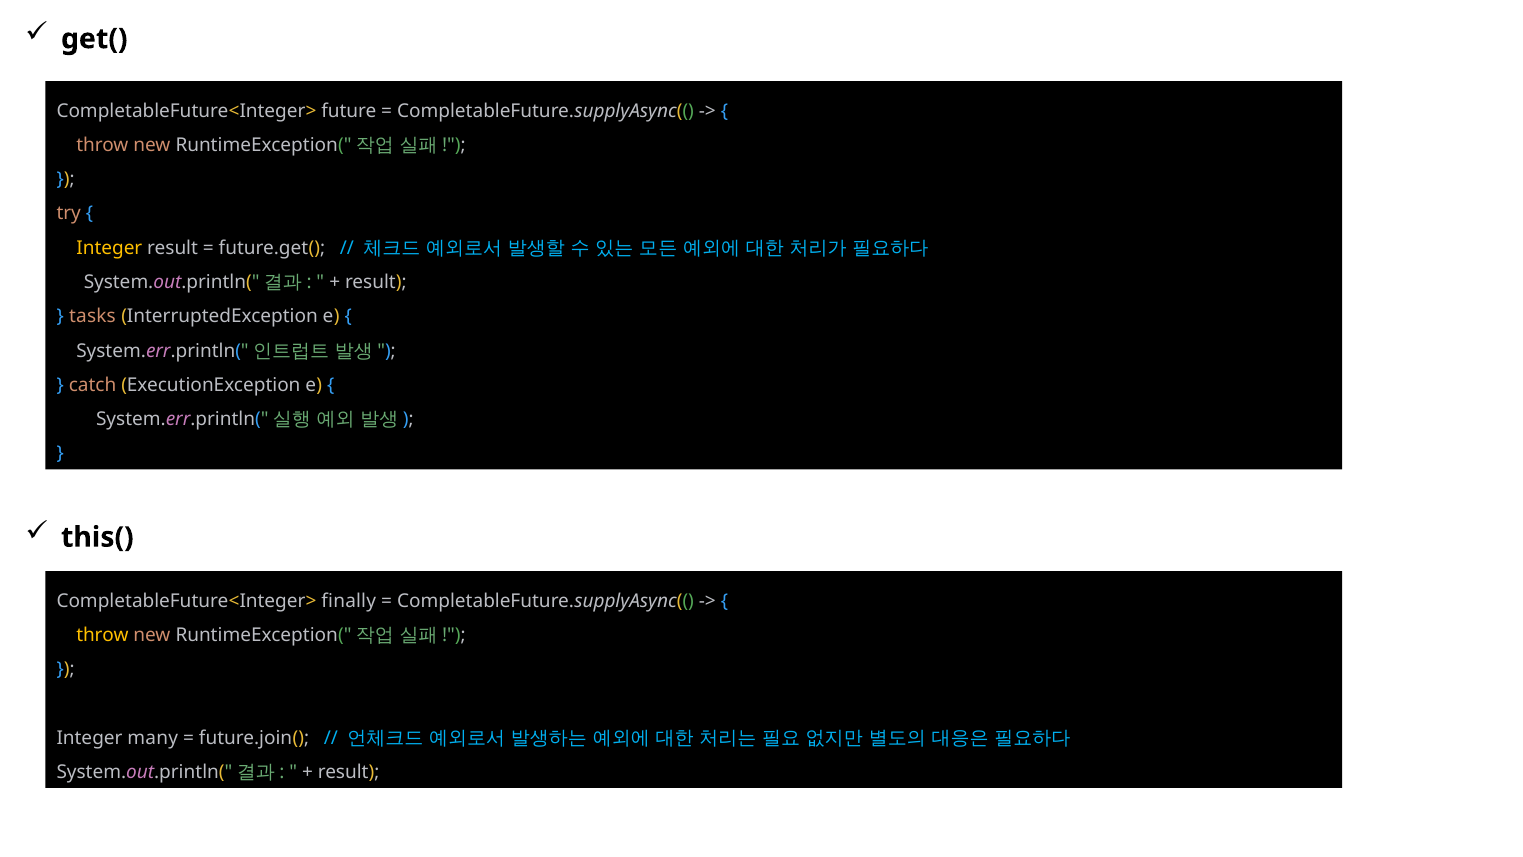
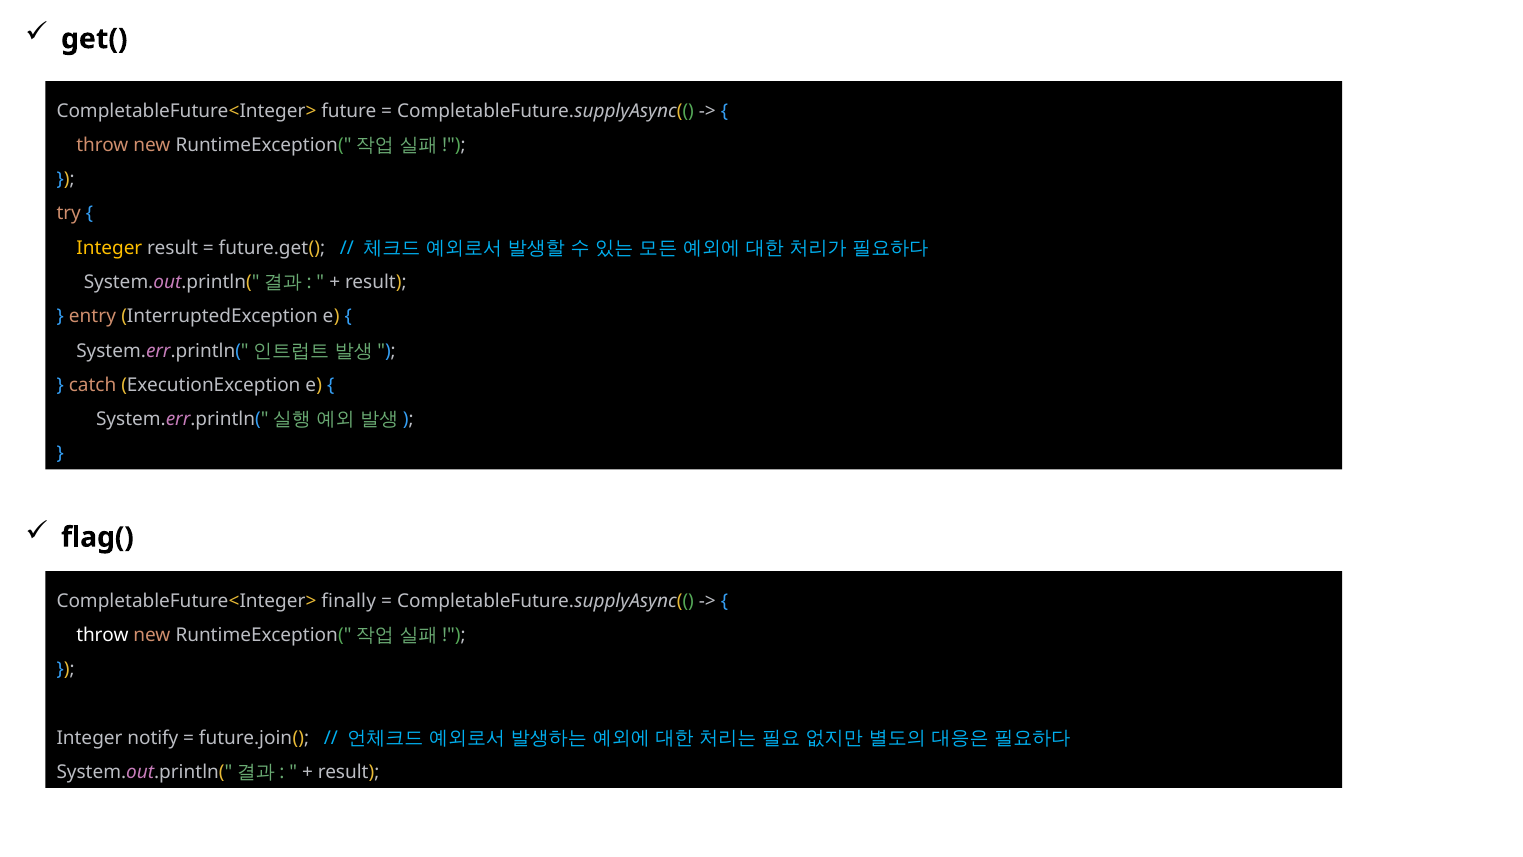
tasks: tasks -> entry (92, 316)
this(: this( -> flag( (97, 537)
throw colour: yellow -> white (102, 635)
many: many -> notify (153, 738)
